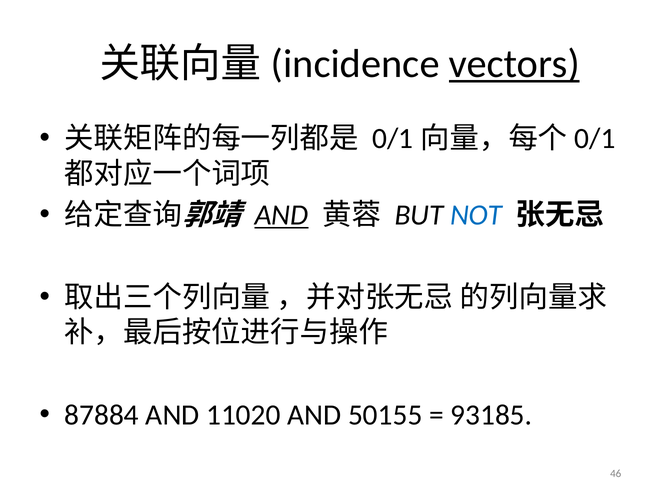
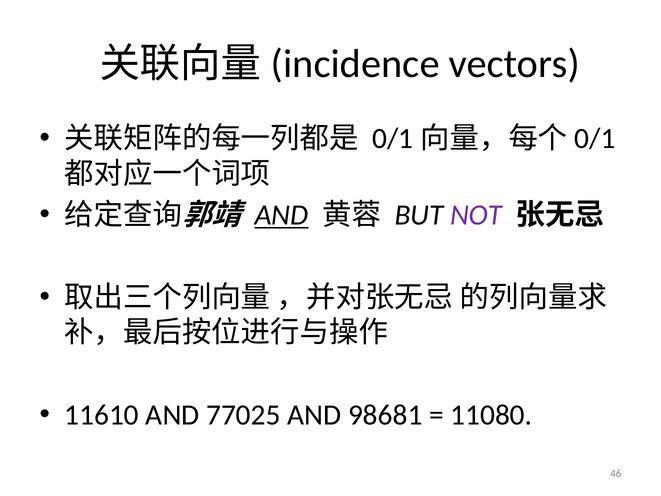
vectors underline: present -> none (514, 64)
NOT colour: blue -> purple (476, 215)
87884: 87884 -> 11610 (102, 415)
11020: 11020 -> 77025 (243, 415)
50155: 50155 -> 98681 (385, 415)
93185: 93185 -> 11080 (491, 415)
